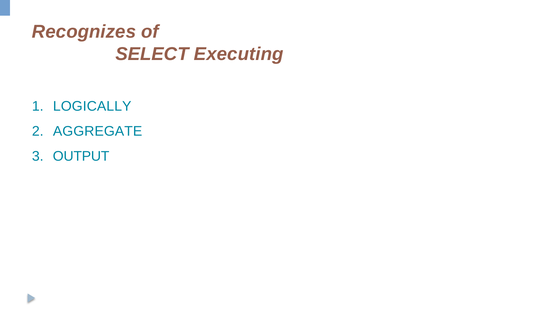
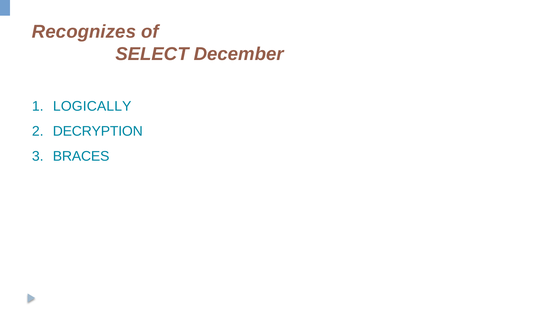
Executing: Executing -> December (239, 54)
AGGREGATE: AGGREGATE -> DECRYPTION (98, 131)
OUTPUT: OUTPUT -> BRACES (81, 156)
